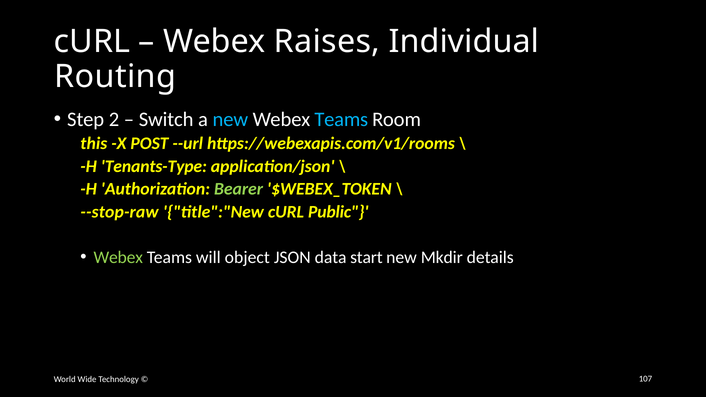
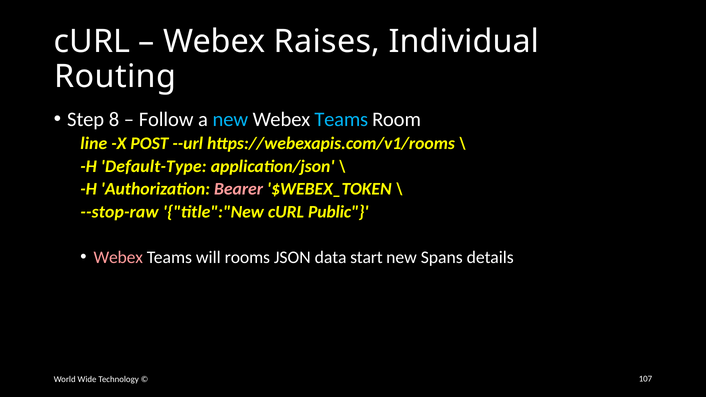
2: 2 -> 8 (114, 119)
Switch: Switch -> Follow (166, 119)
this: this -> line (94, 144)
Tenants-Type: Tenants-Type -> Default-Type (154, 166)
Bearer colour: light green -> pink (239, 189)
Webex colour: light green -> pink (118, 257)
object: object -> rooms (247, 257)
Mkdir: Mkdir -> Spans (442, 257)
